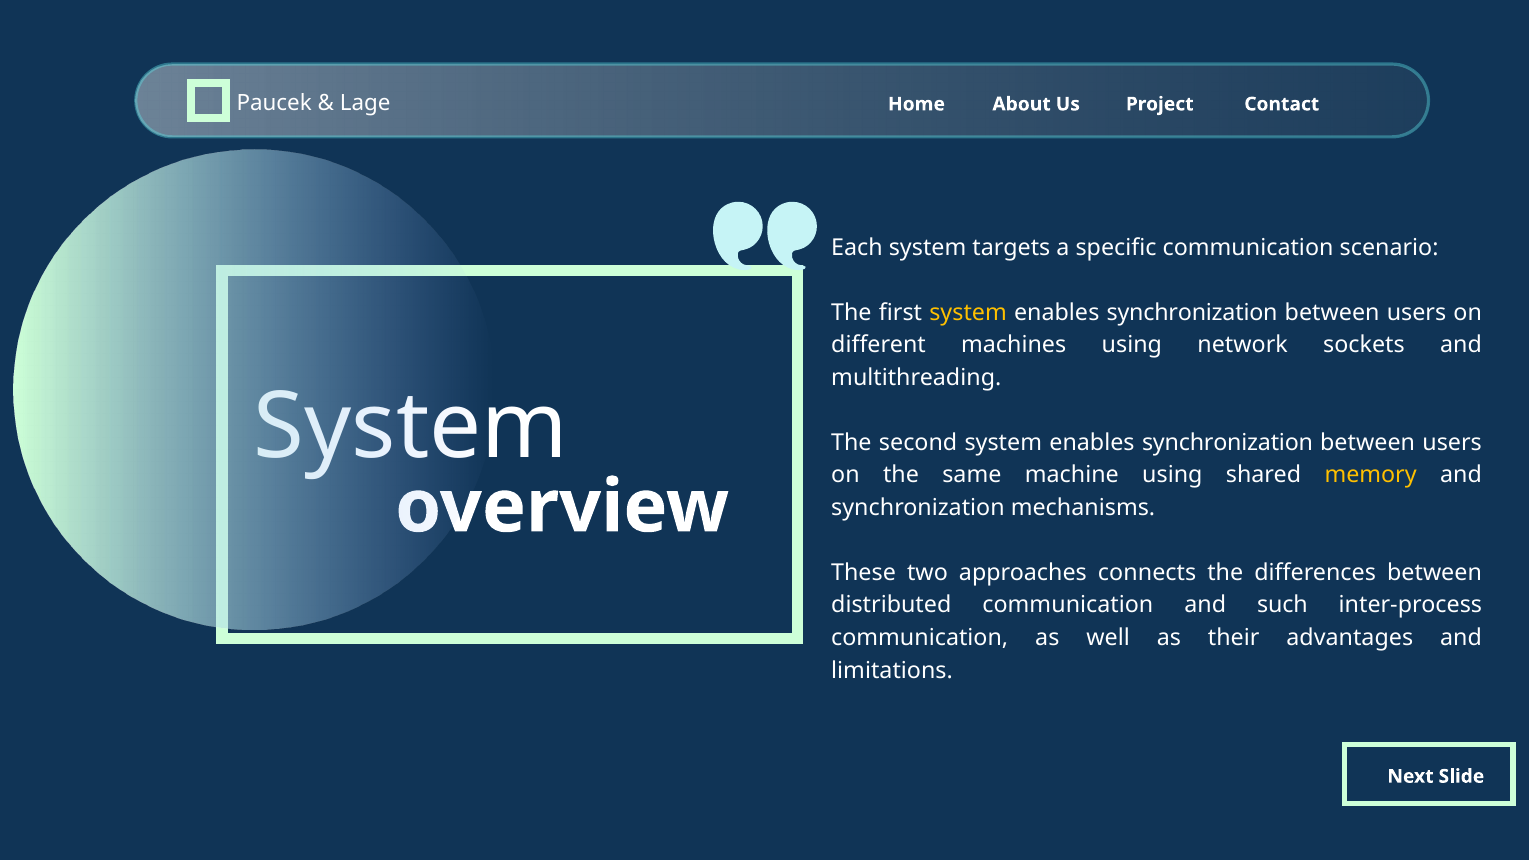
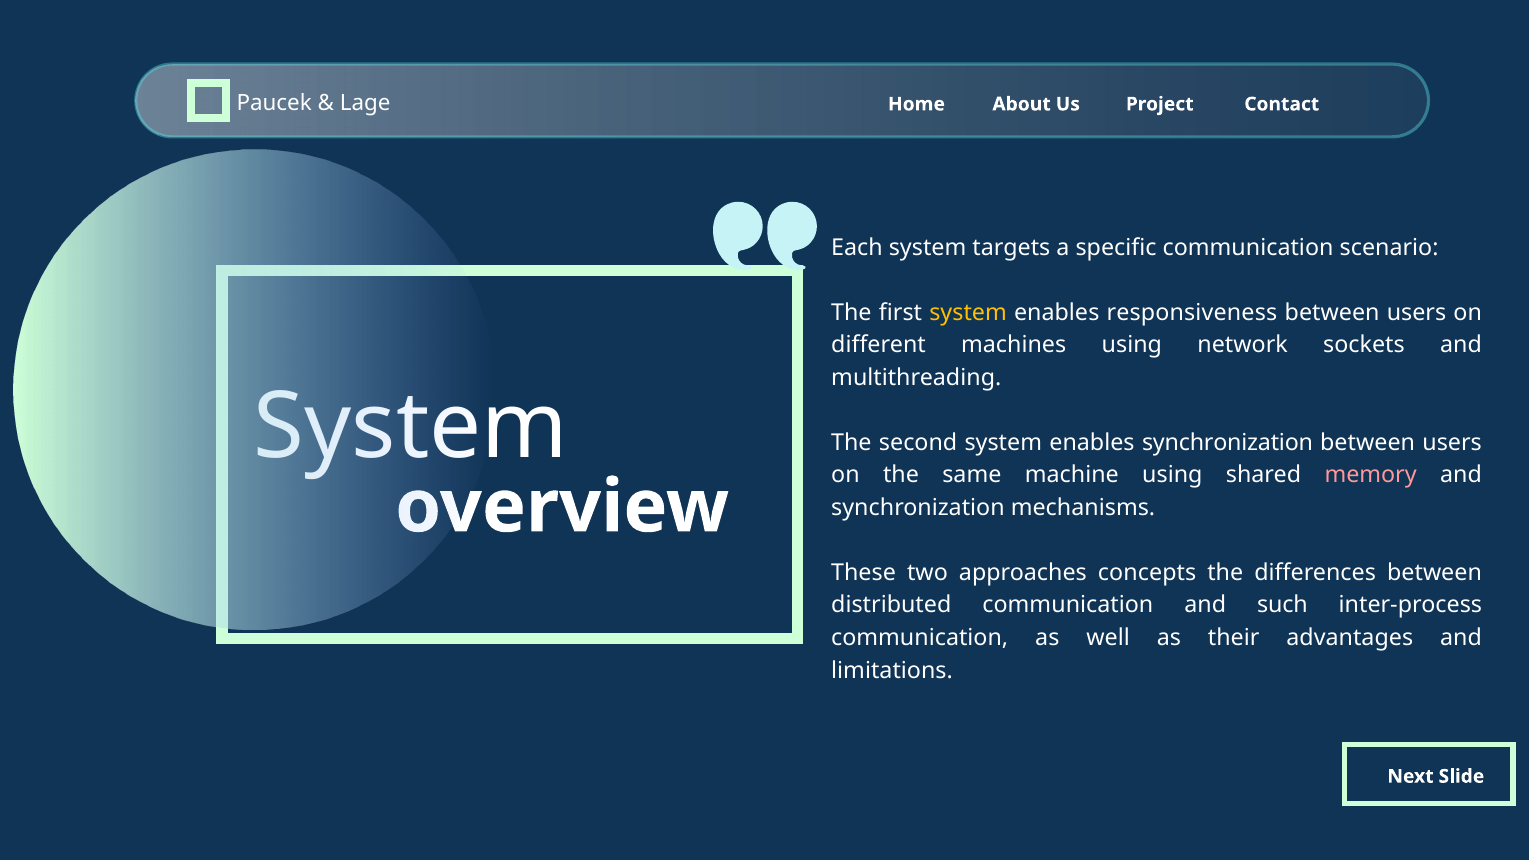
synchronization: synchronization -> responsiveness (1192, 312)
memory colour: yellow -> pink (1371, 475)
connects: connects -> concepts (1147, 573)
